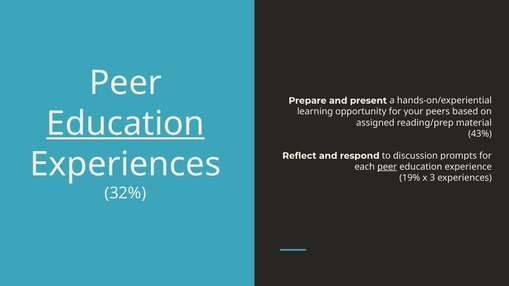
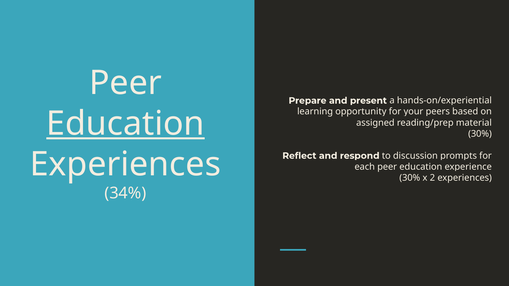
43%: 43% -> 30% (480, 134)
peer underline: present -> none (387, 167)
19%: 19% -> 30% (410, 178)
3: 3 -> 2 (432, 178)
32%: 32% -> 34% (125, 193)
